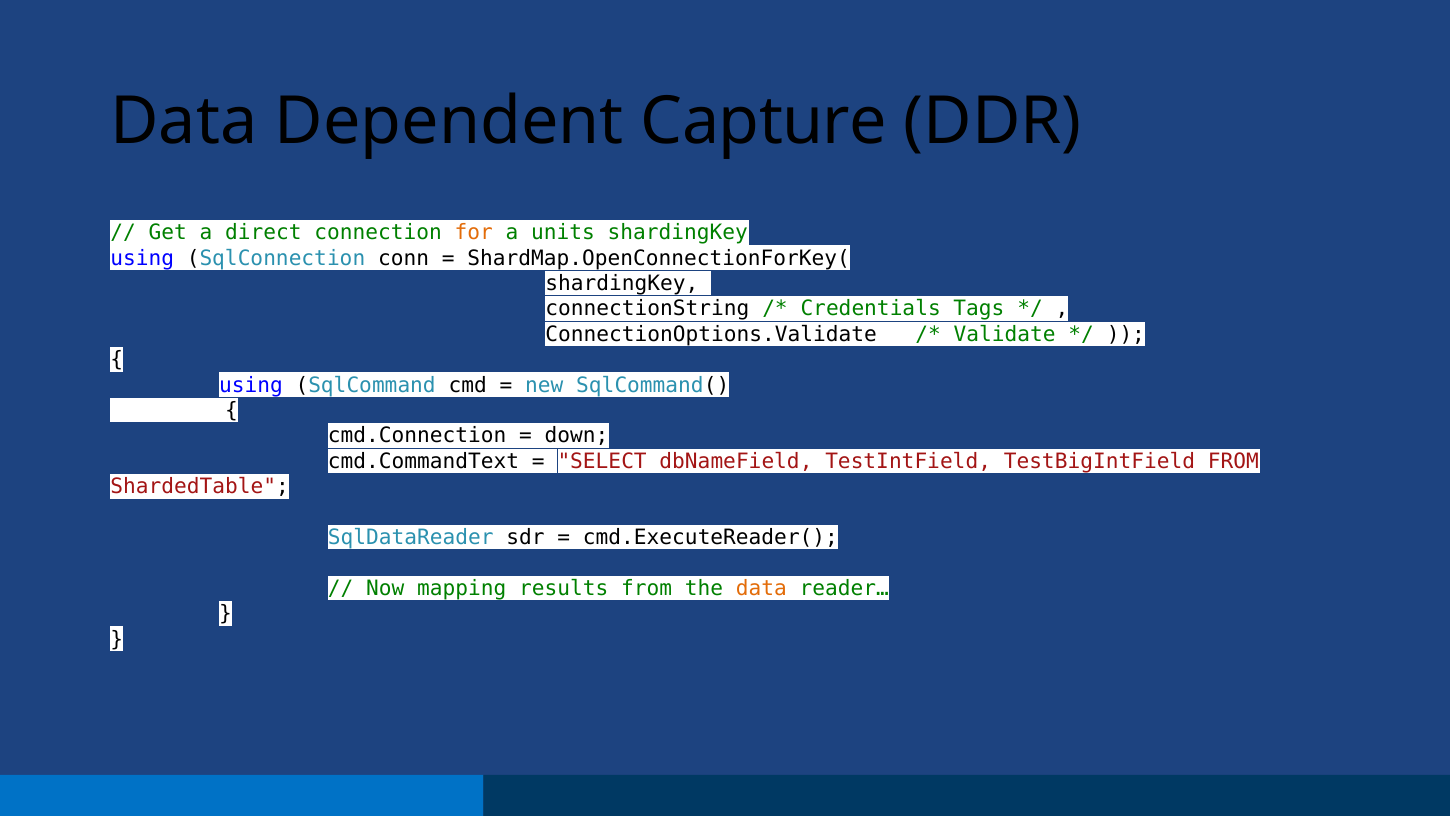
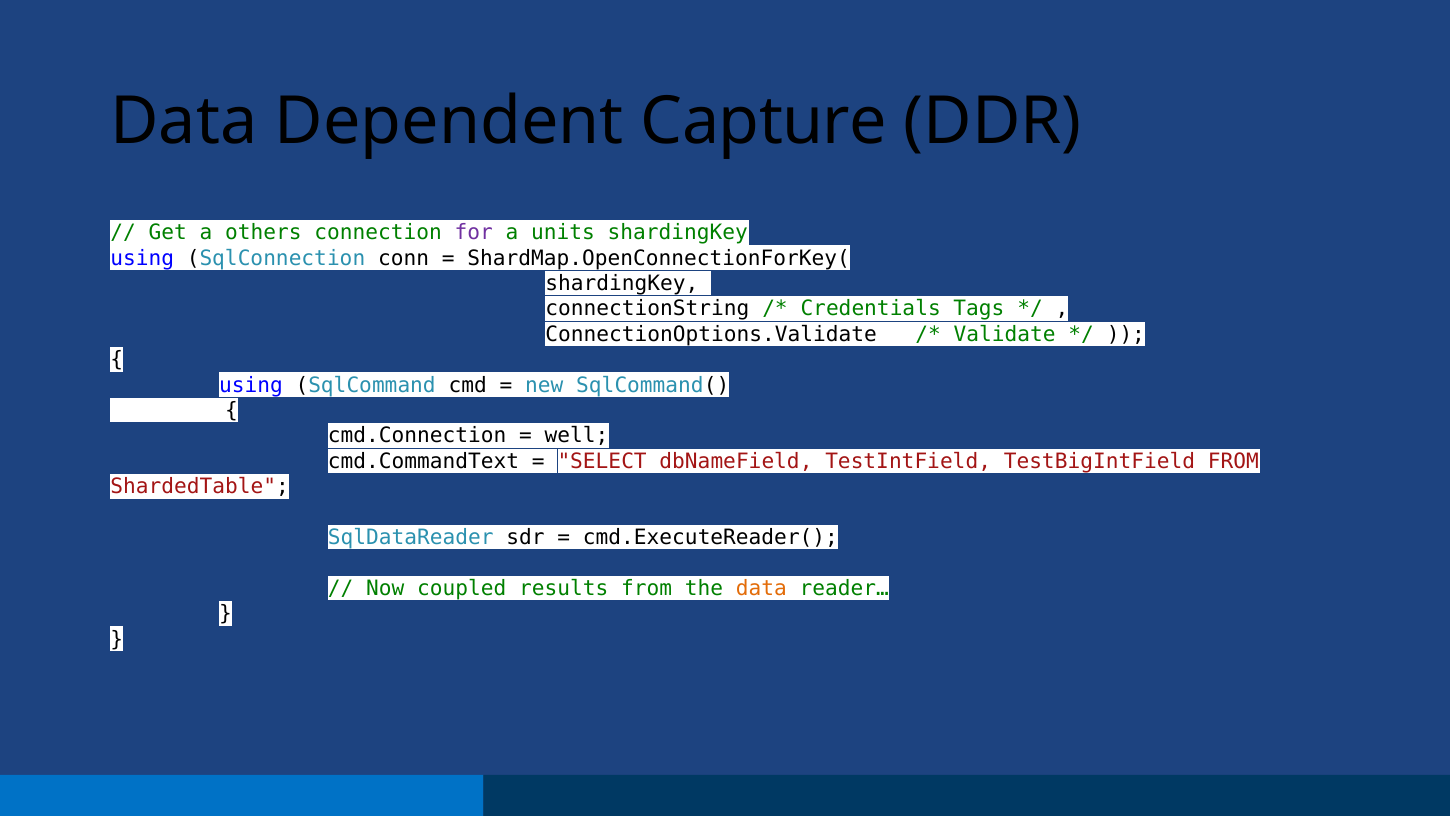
direct: direct -> others (263, 233)
for colour: orange -> purple (474, 233)
down: down -> well (576, 436)
mapping: mapping -> coupled (462, 588)
